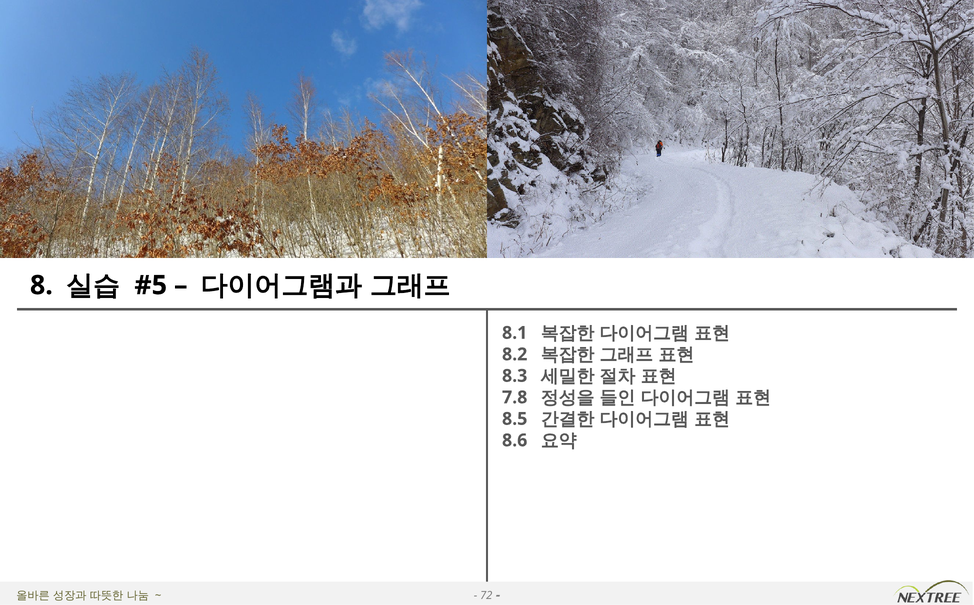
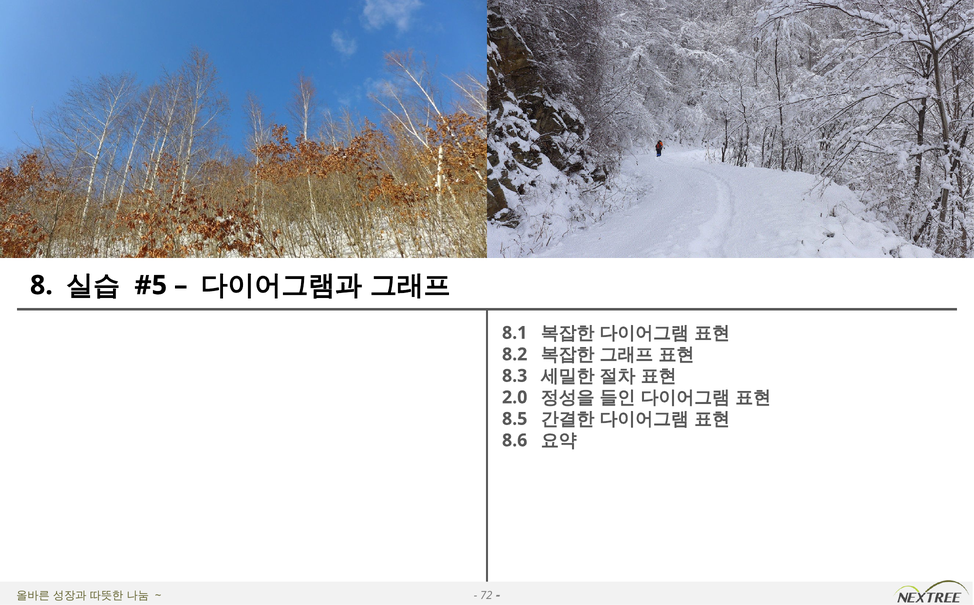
7.8: 7.8 -> 2.0 (515, 397)
